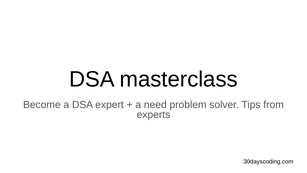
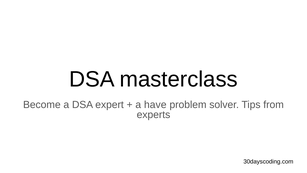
need: need -> have (155, 105)
